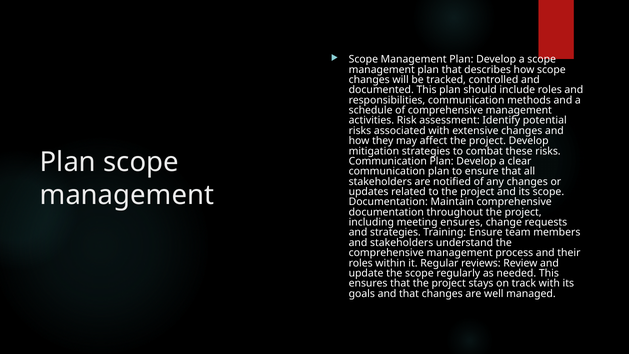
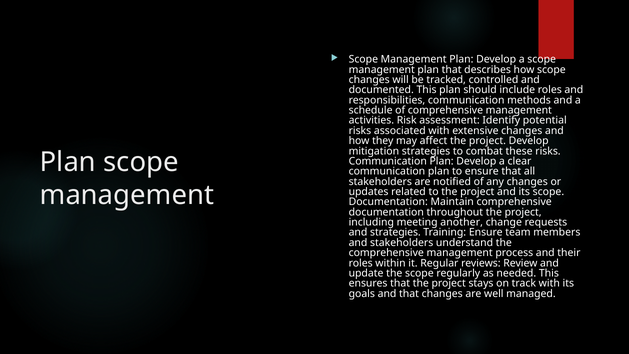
meeting ensures: ensures -> another (462, 222)
